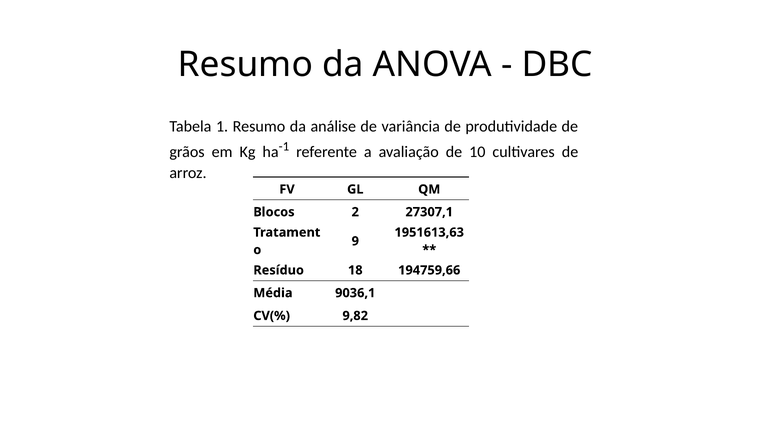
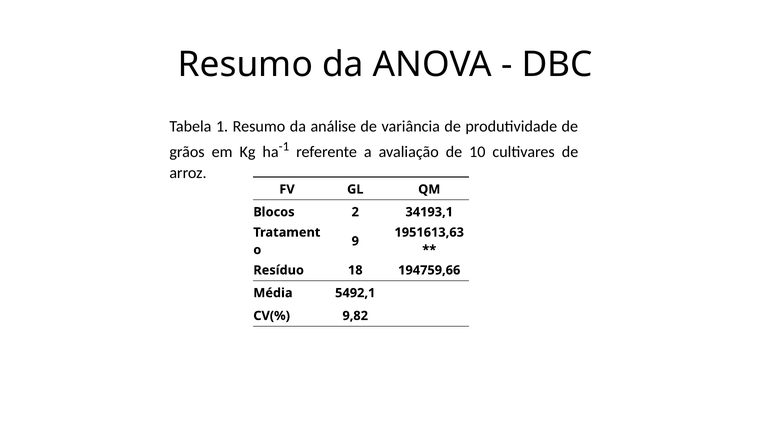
27307,1: 27307,1 -> 34193,1 (429, 212)
9036,1: 9036,1 -> 5492,1 (355, 293)
